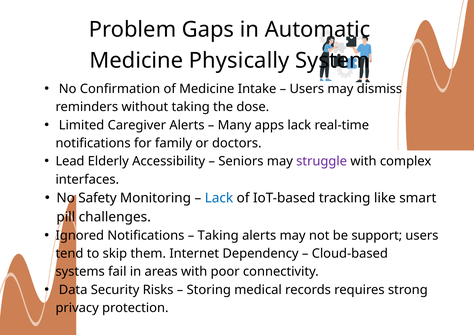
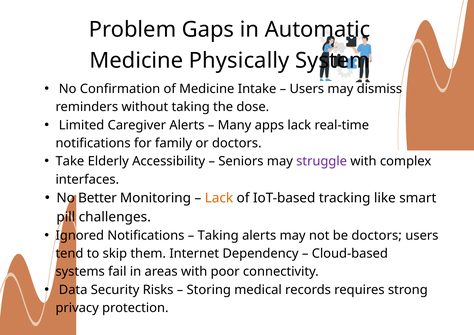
Lead: Lead -> Take (70, 161)
Safety: Safety -> Better (97, 198)
Lack colour: blue -> orange (219, 198)
be support: support -> doctors (377, 235)
